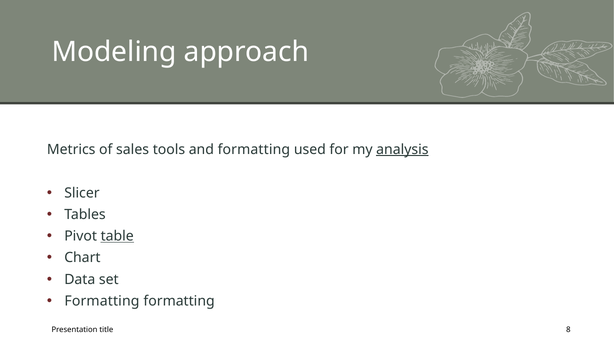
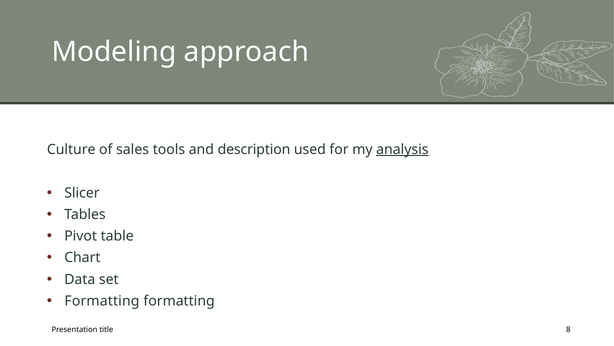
Metrics: Metrics -> Culture (71, 149)
and formatting: formatting -> description (254, 149)
table underline: present -> none (117, 236)
